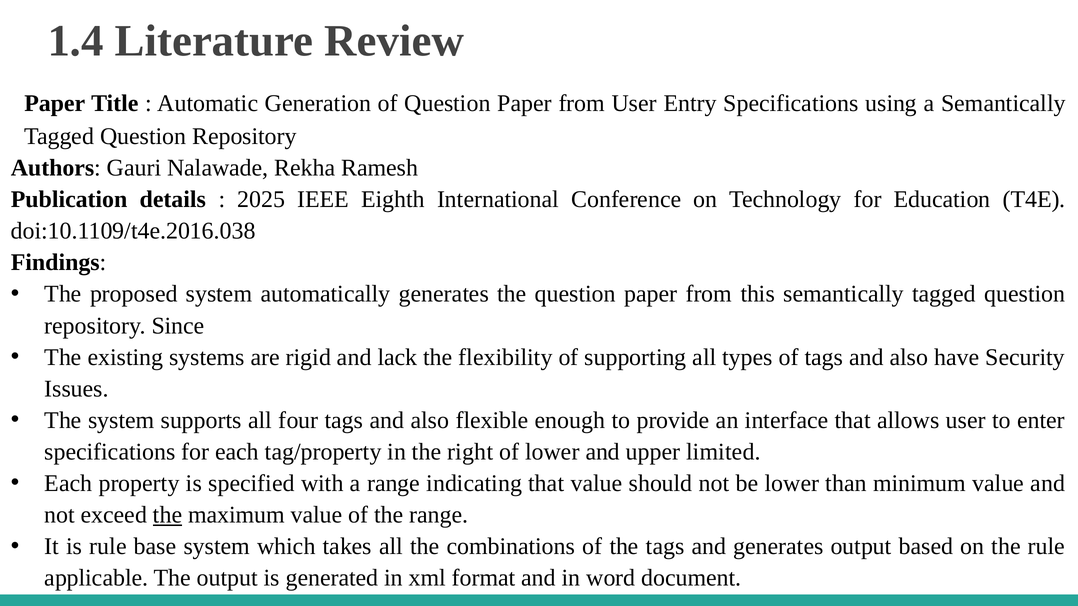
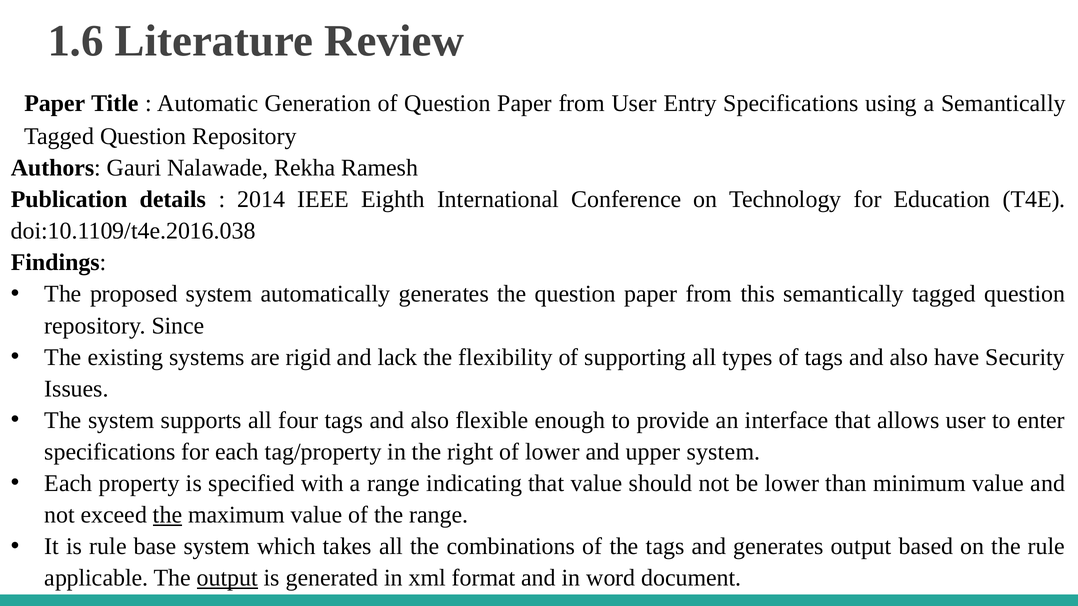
1.4: 1.4 -> 1.6 (76, 41)
2025: 2025 -> 2014 (261, 200)
upper limited: limited -> system (723, 452)
output underline: none -> present (227, 578)
